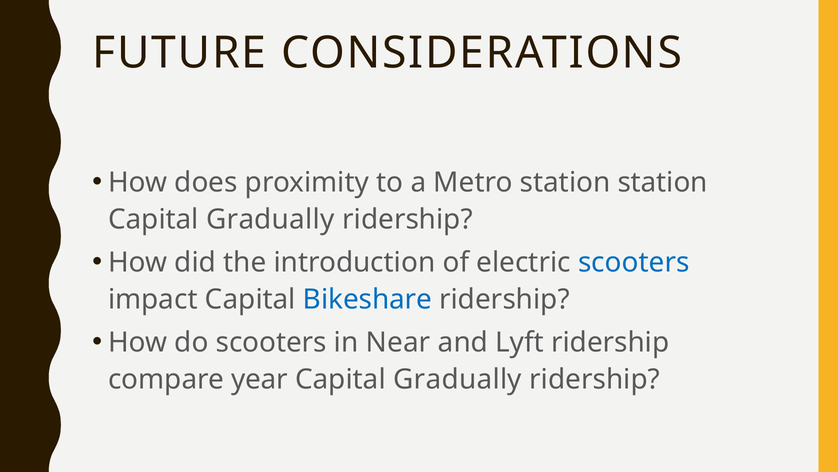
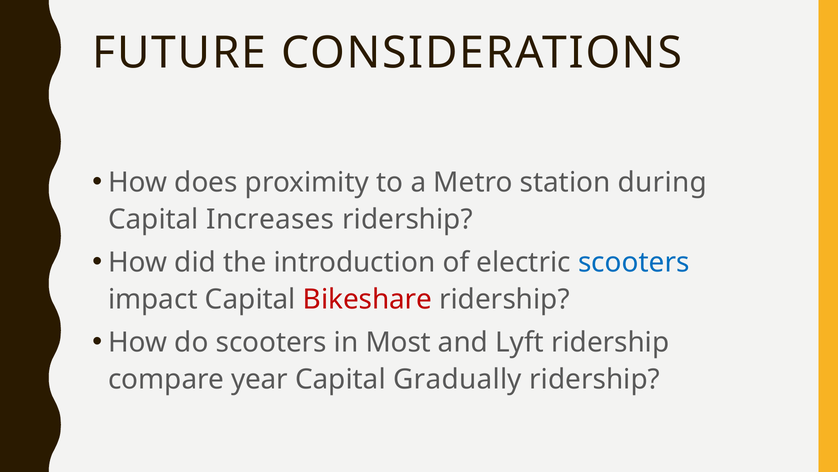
station station: station -> during (662, 182)
Gradually: Gradually -> Increases (270, 219)
Bikeshare colour: blue -> red (367, 299)
Near: Near -> Most (398, 342)
